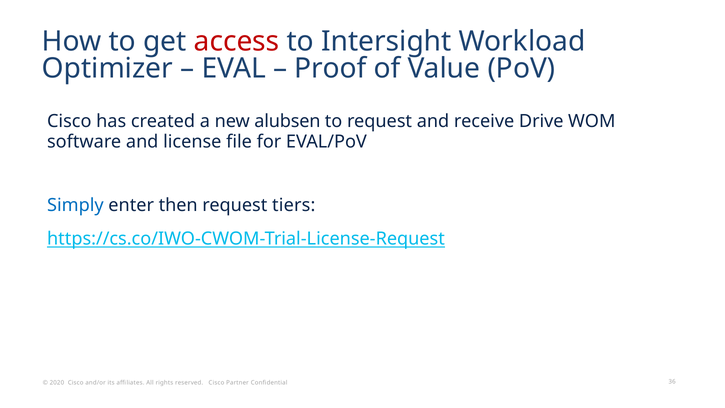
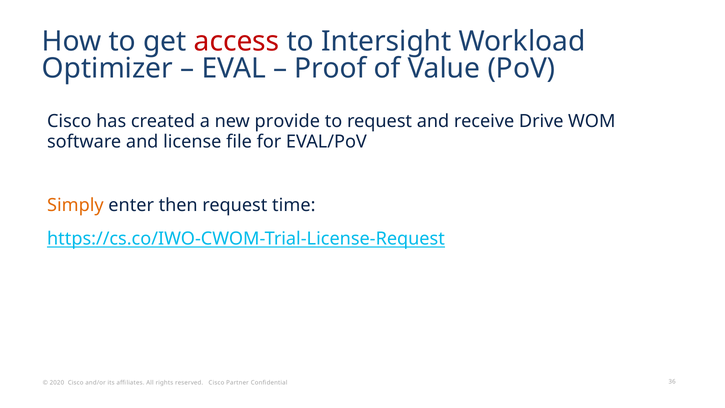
alubsen: alubsen -> provide (287, 121)
Simply colour: blue -> orange (75, 205)
tiers: tiers -> time (294, 205)
